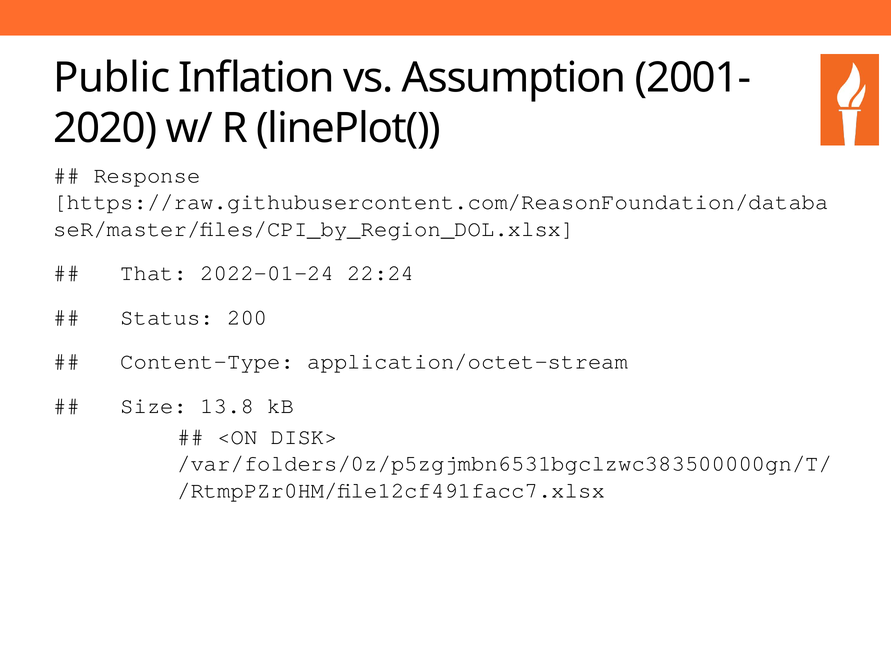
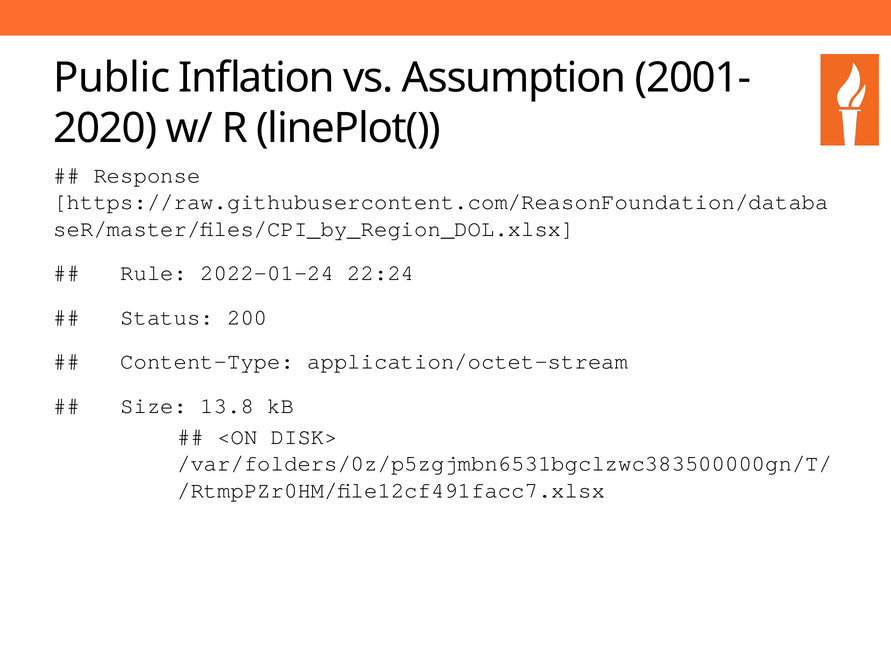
That: That -> Rule (154, 273)
